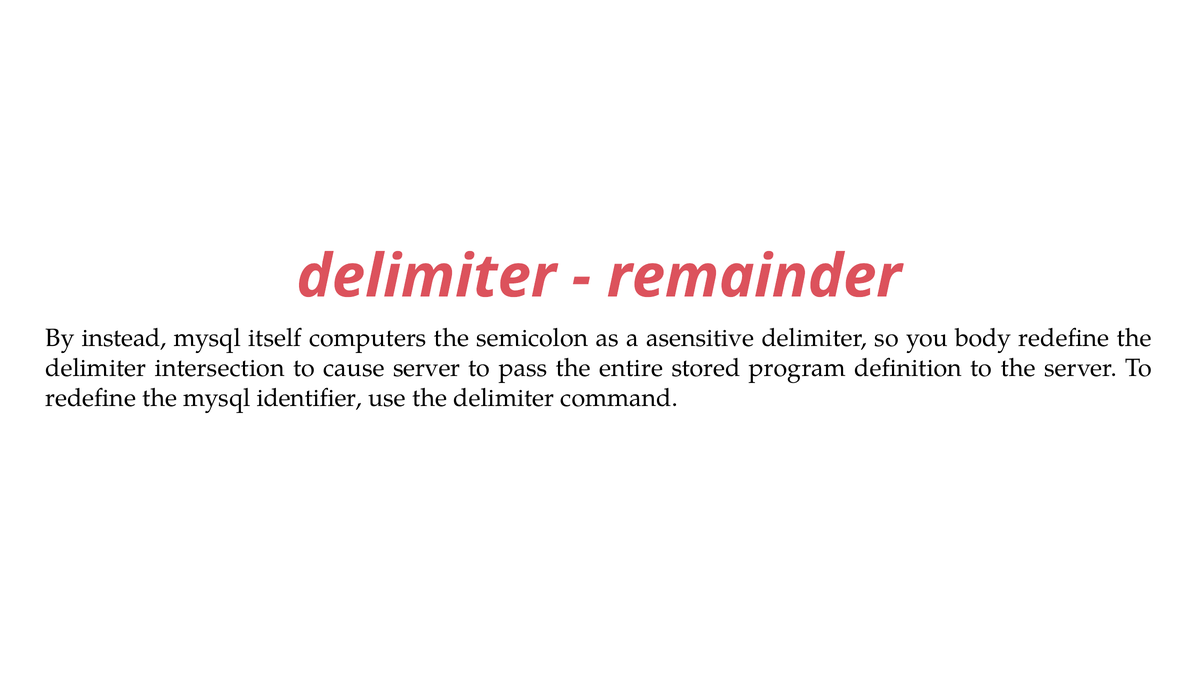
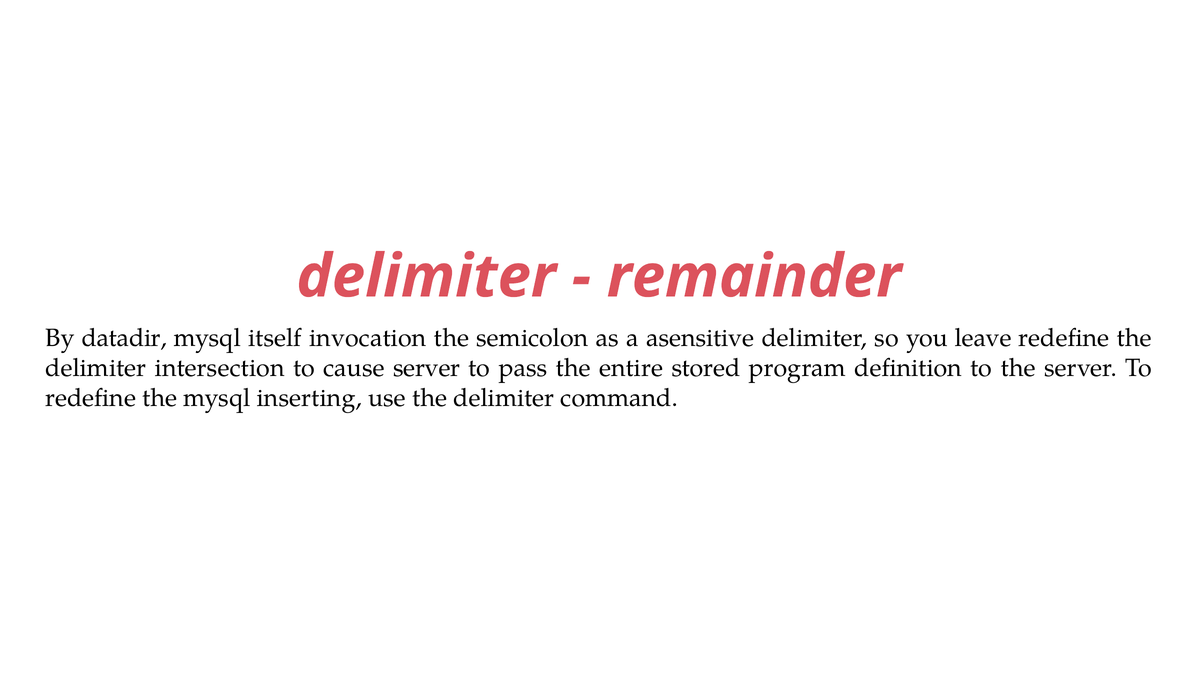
instead: instead -> datadir (124, 338)
computers: computers -> invocation (368, 338)
body: body -> leave (983, 338)
identifier: identifier -> inserting (309, 398)
